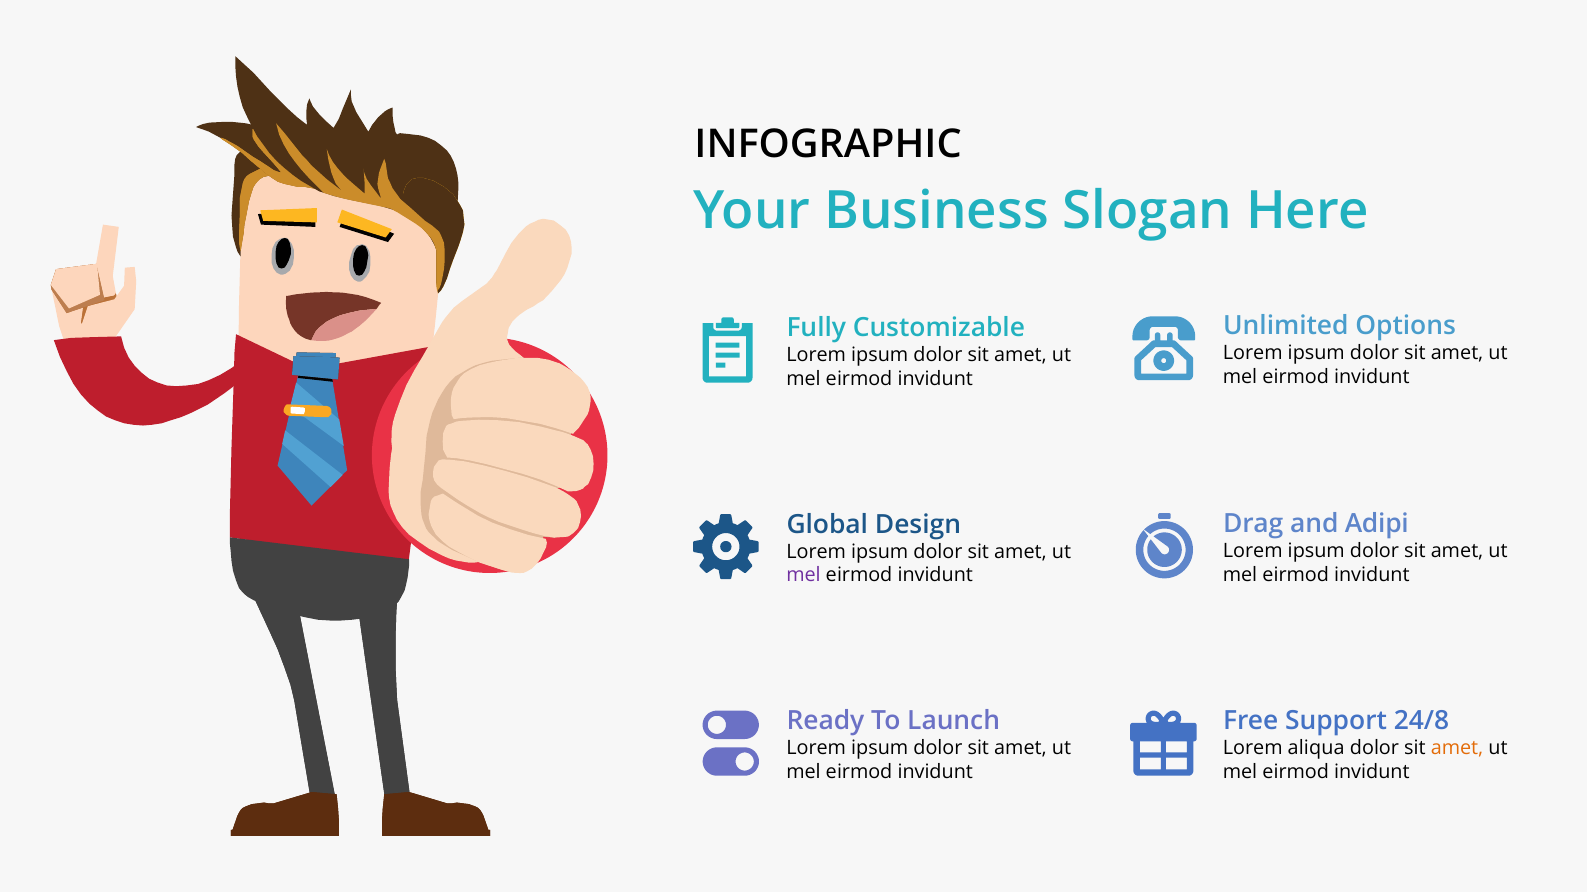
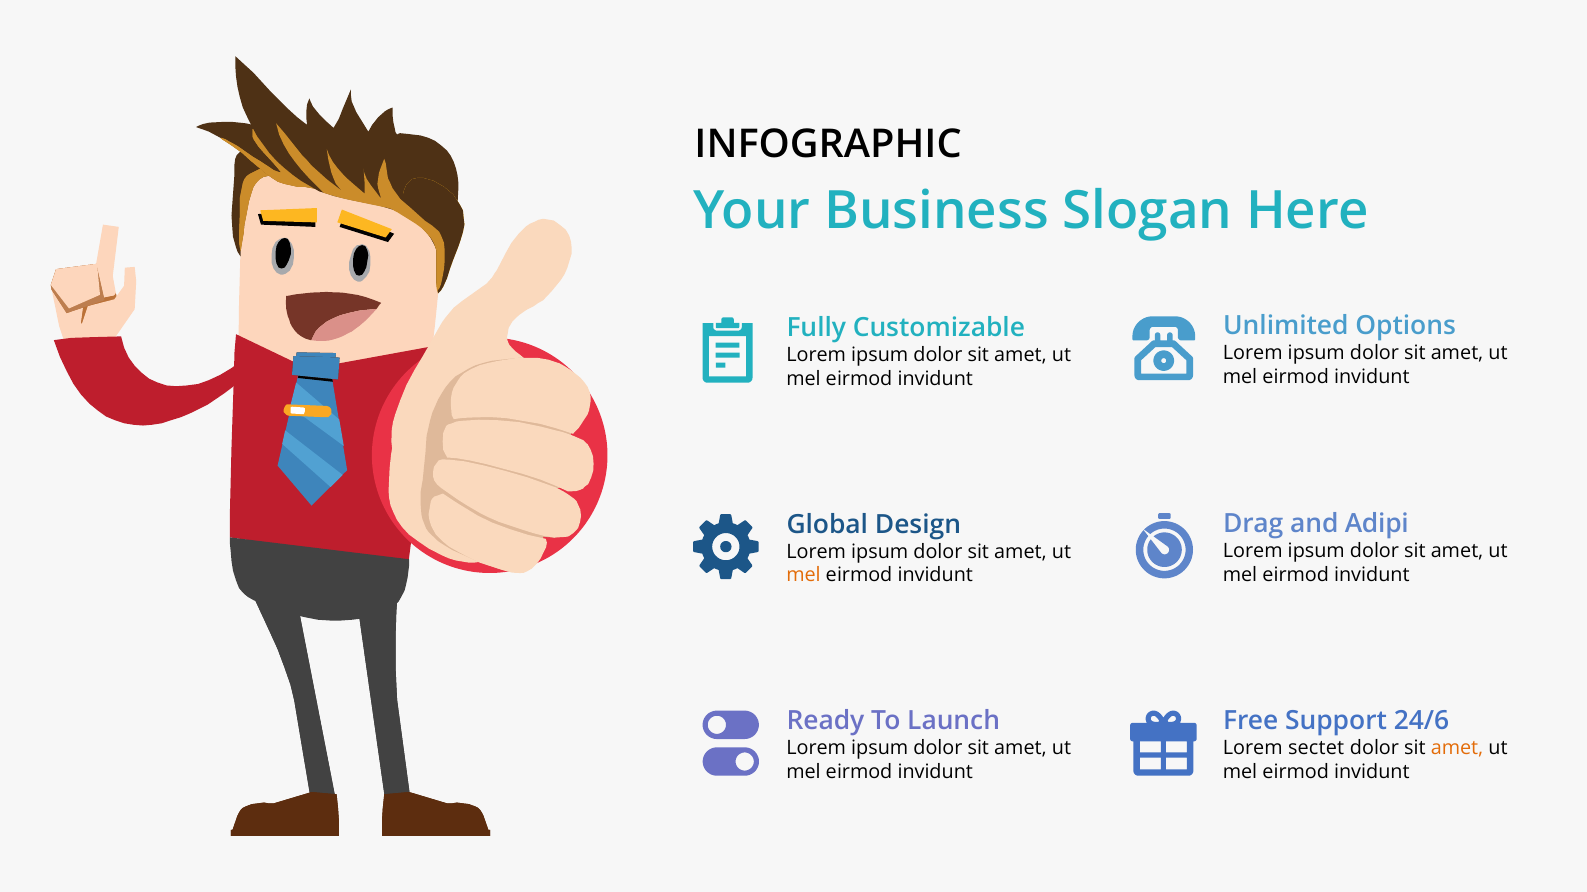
mel colour: purple -> orange (803, 576)
24/8: 24/8 -> 24/6 (1422, 722)
aliqua: aliqua -> sectet (1316, 749)
